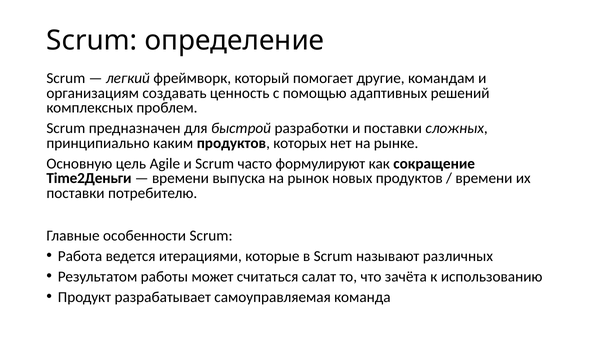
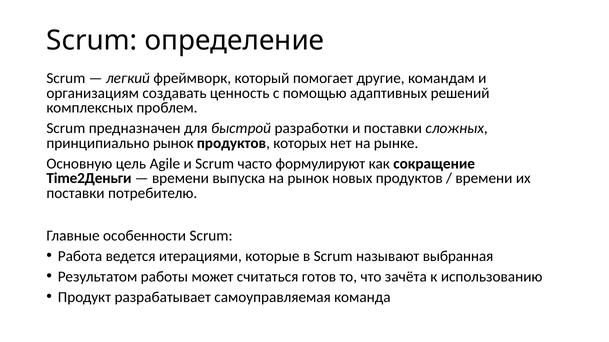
принципиально каким: каким -> рынок (173, 143)
различных: различных -> выбранная (458, 257)
салат: салат -> готов (319, 277)
